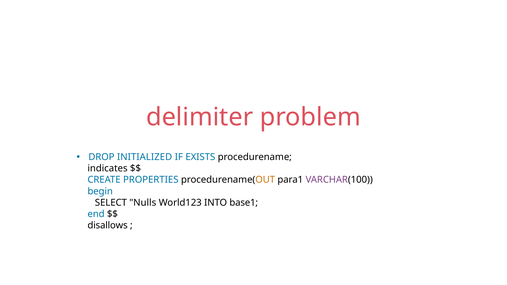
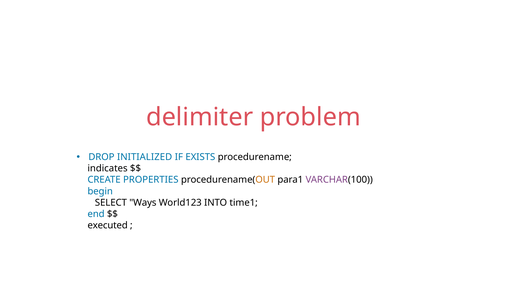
Nulls: Nulls -> Ways (143, 203)
base1: base1 -> time1 (244, 203)
disallows: disallows -> executed (108, 226)
